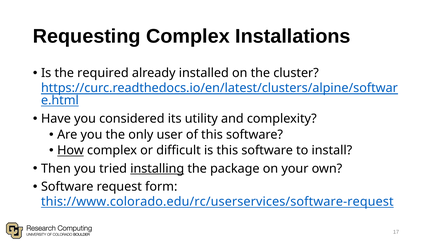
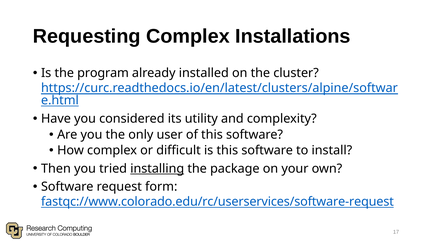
required: required -> program (103, 73)
How underline: present -> none (71, 150)
this://www.colorado.edu/rc/userservices/software-request: this://www.colorado.edu/rc/userservices/software-request -> fastqc://www.colorado.edu/rc/userservices/software-request (217, 202)
